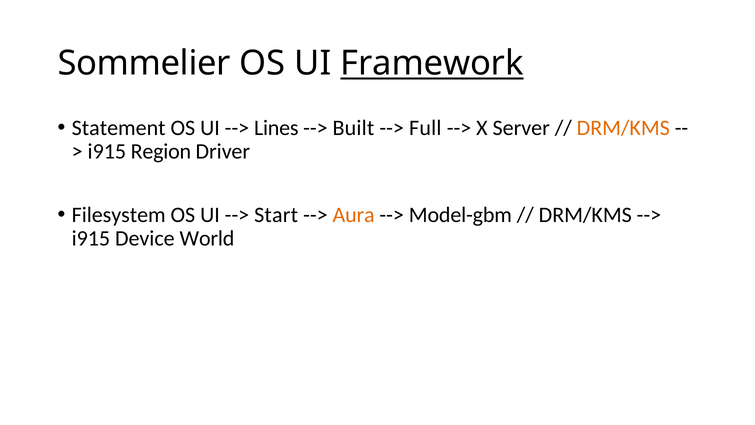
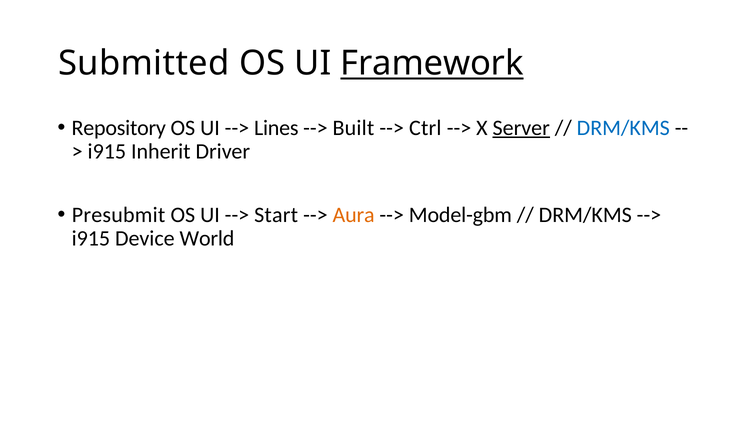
Sommelier: Sommelier -> Submitted (144, 63)
Statement: Statement -> Repository (119, 128)
Full: Full -> Ctrl (425, 128)
Server underline: none -> present (521, 128)
DRM/KMS colour: orange -> blue (623, 128)
Region: Region -> Inherit (161, 151)
Filesystem: Filesystem -> Presubmit (119, 215)
